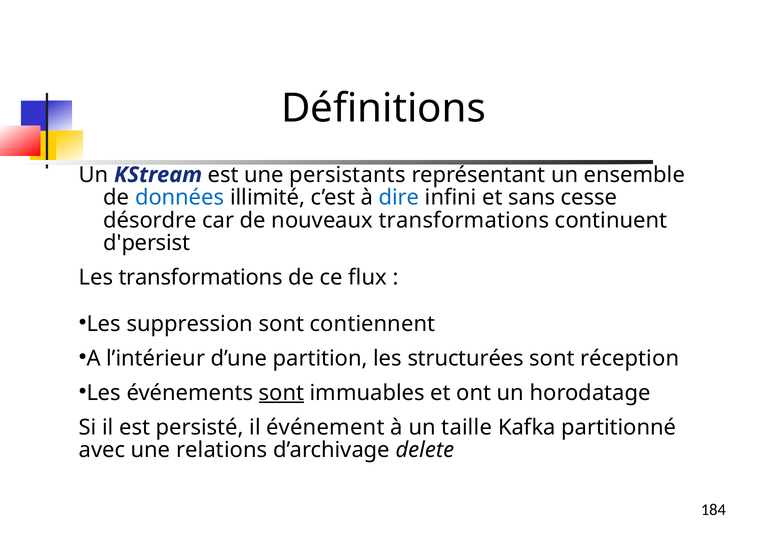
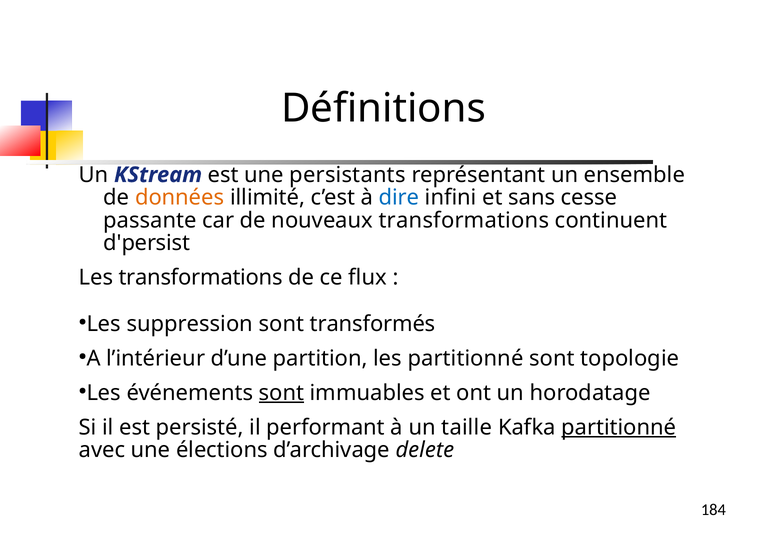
données colour: blue -> orange (180, 198)
désordre: désordre -> passante (150, 220)
contiennent: contiennent -> transformés (373, 324)
les structurées: structurées -> partitionné (465, 358)
réception: réception -> topologie (630, 358)
événement: événement -> performant (326, 427)
partitionné underline: none -> present (619, 427)
relations: relations -> élections (222, 450)
